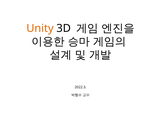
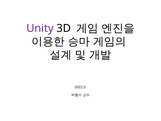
Unity colour: orange -> purple (40, 28)
